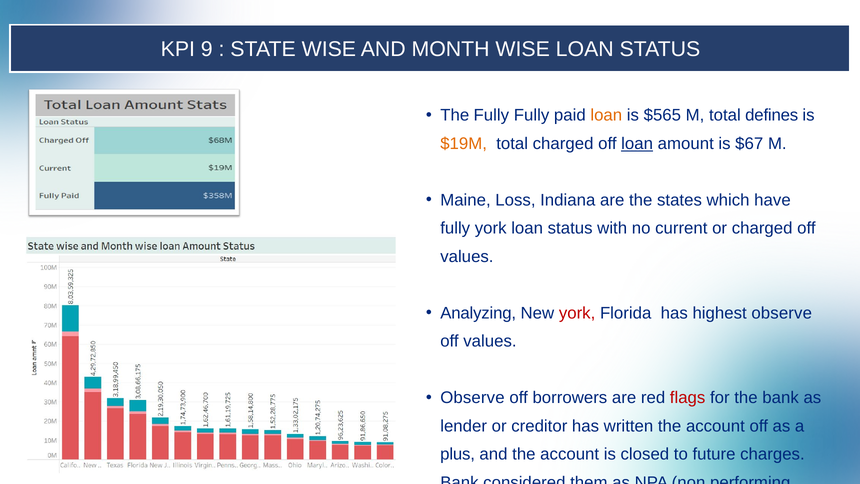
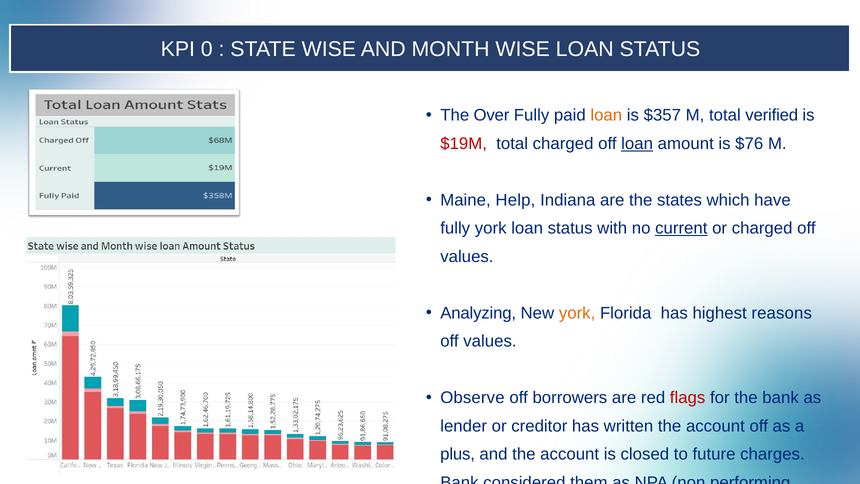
9: 9 -> 0 (207, 49)
The Fully: Fully -> Over (491, 115)
$565: $565 -> $357 (662, 115)
defines: defines -> verified (772, 115)
$19M colour: orange -> red (464, 144)
$67: $67 -> $76 (749, 144)
Loss: Loss -> Help (515, 200)
current underline: none -> present (681, 228)
york colour: red -> orange (577, 313)
highest observe: observe -> reasons (782, 313)
